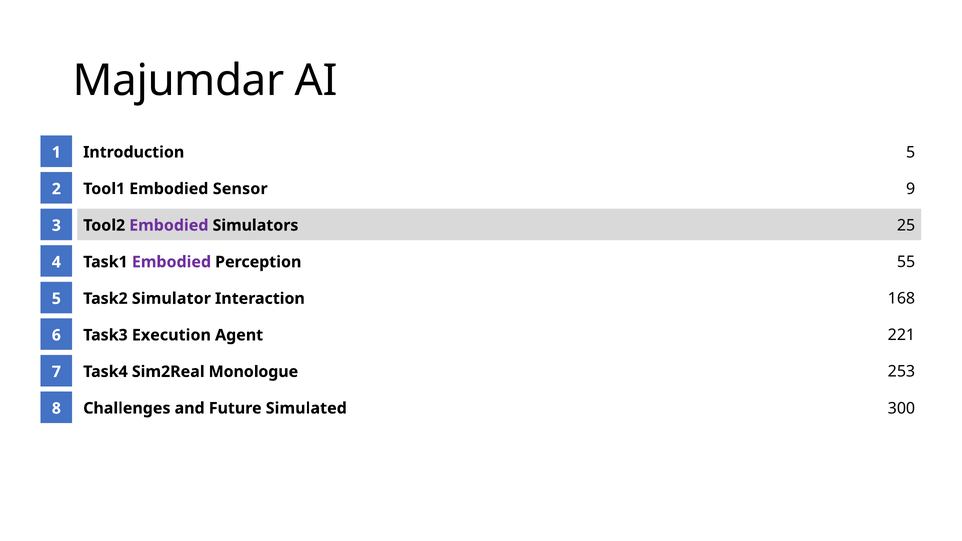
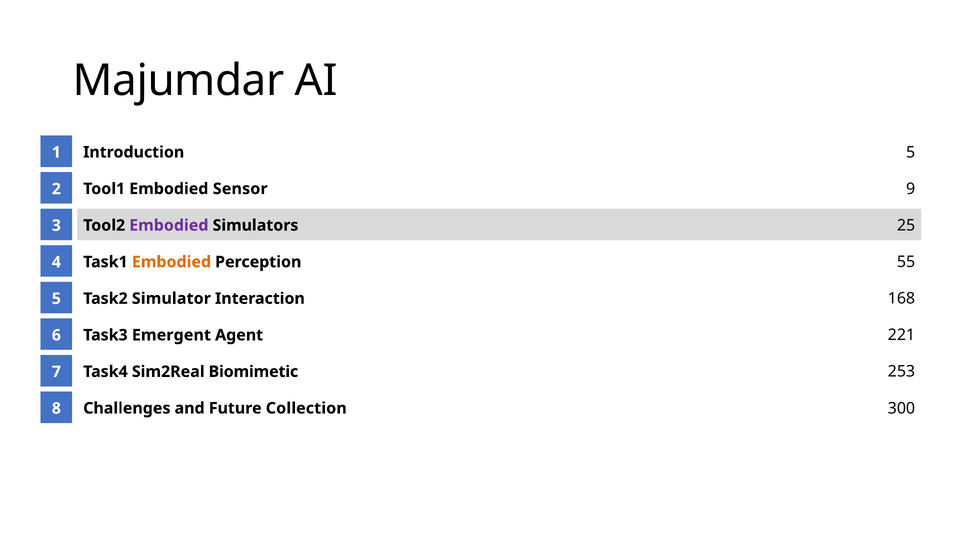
Embodied colour: purple -> orange (171, 262)
Execution: Execution -> Emergent (171, 335)
Monologue: Monologue -> Biomimetic (253, 372)
Simulated: Simulated -> Collection (306, 408)
